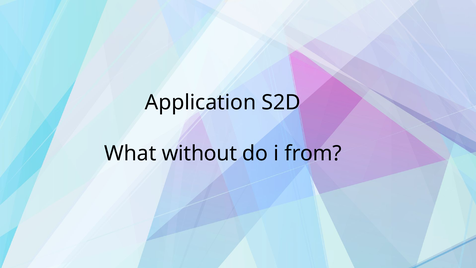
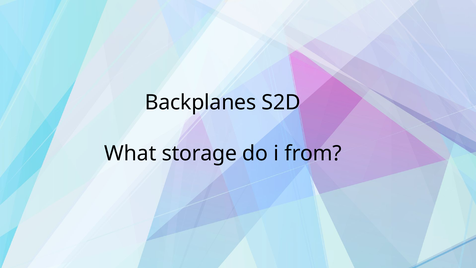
Application: Application -> Backplanes (201, 102)
without: without -> storage (199, 153)
